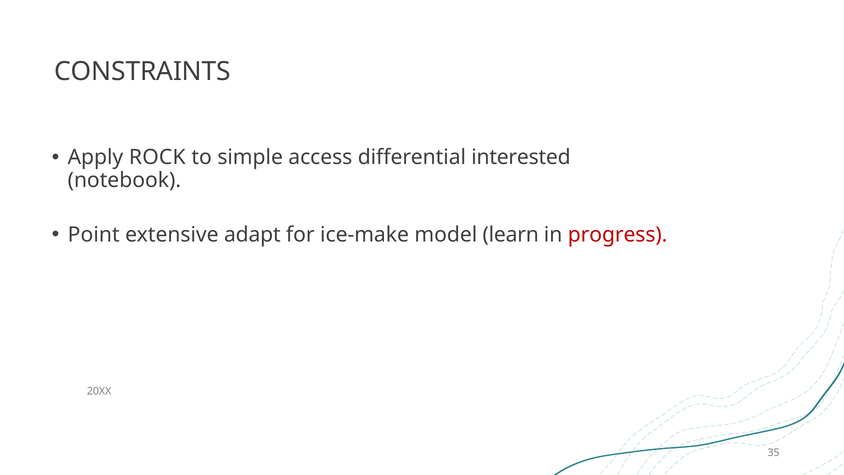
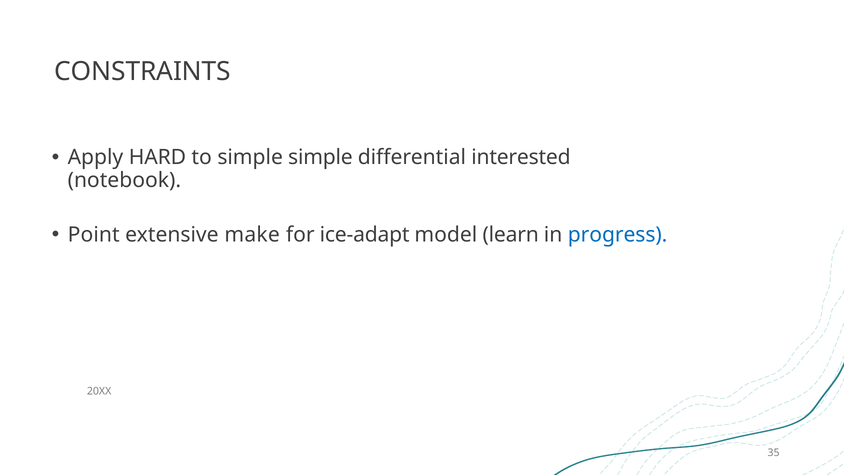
ROCK: ROCK -> HARD (157, 157)
simple access: access -> simple (320, 157)
adapt: adapt -> make (252, 234)
ice-make: ice-make -> ice-adapt (365, 234)
progress colour: red -> blue (618, 234)
